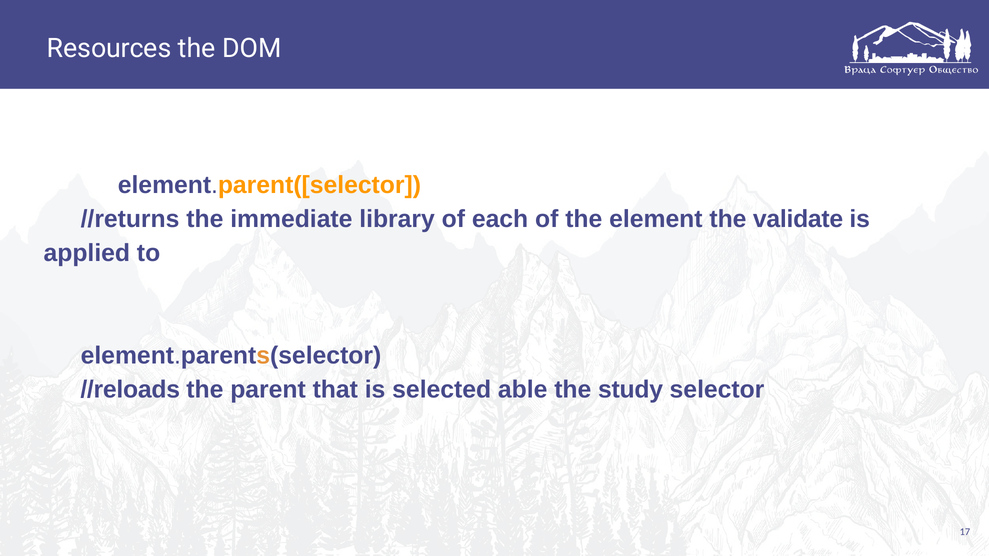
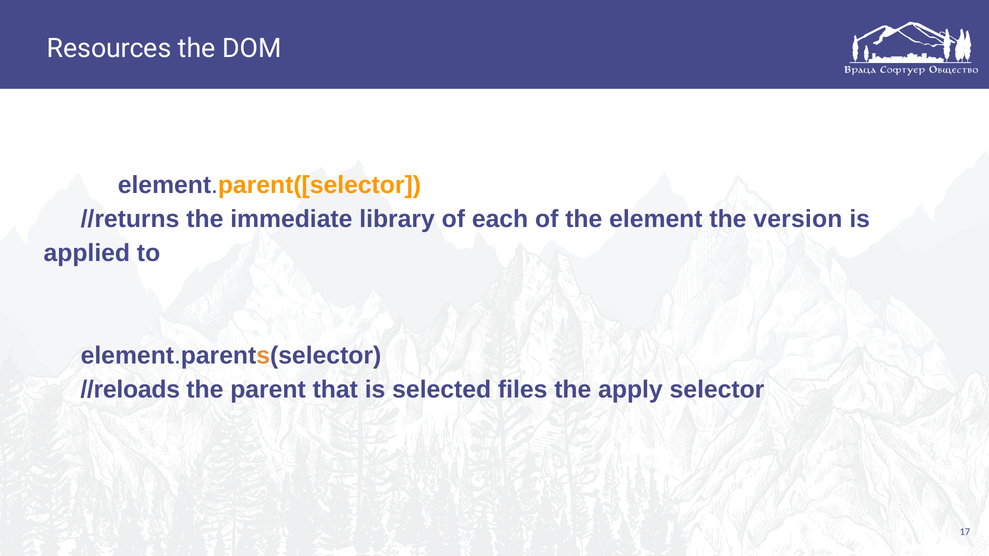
validate: validate -> version (798, 219)
able: able -> files (523, 390)
study: study -> apply (630, 390)
